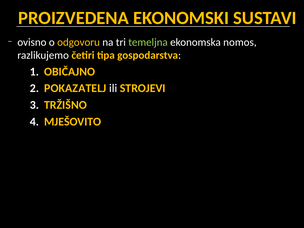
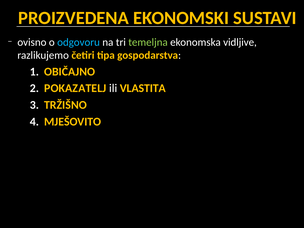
odgovoru colour: yellow -> light blue (79, 42)
nomos: nomos -> vidljive (240, 42)
STROJEVI: STROJEVI -> VLASTITA (143, 88)
